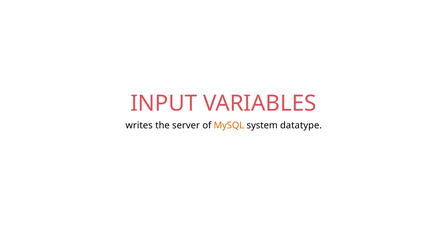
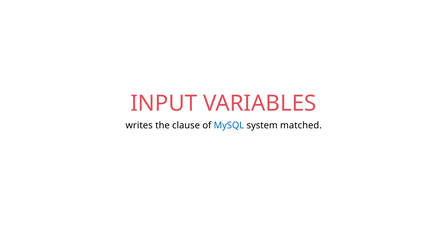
server: server -> clause (186, 125)
MySQL colour: orange -> blue (229, 125)
datatype: datatype -> matched (301, 125)
